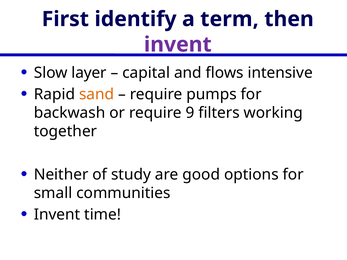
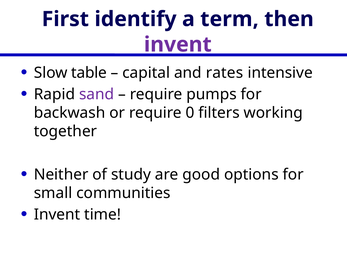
layer: layer -> table (89, 73)
flows: flows -> rates (225, 73)
sand colour: orange -> purple (97, 94)
9: 9 -> 0 (190, 113)
